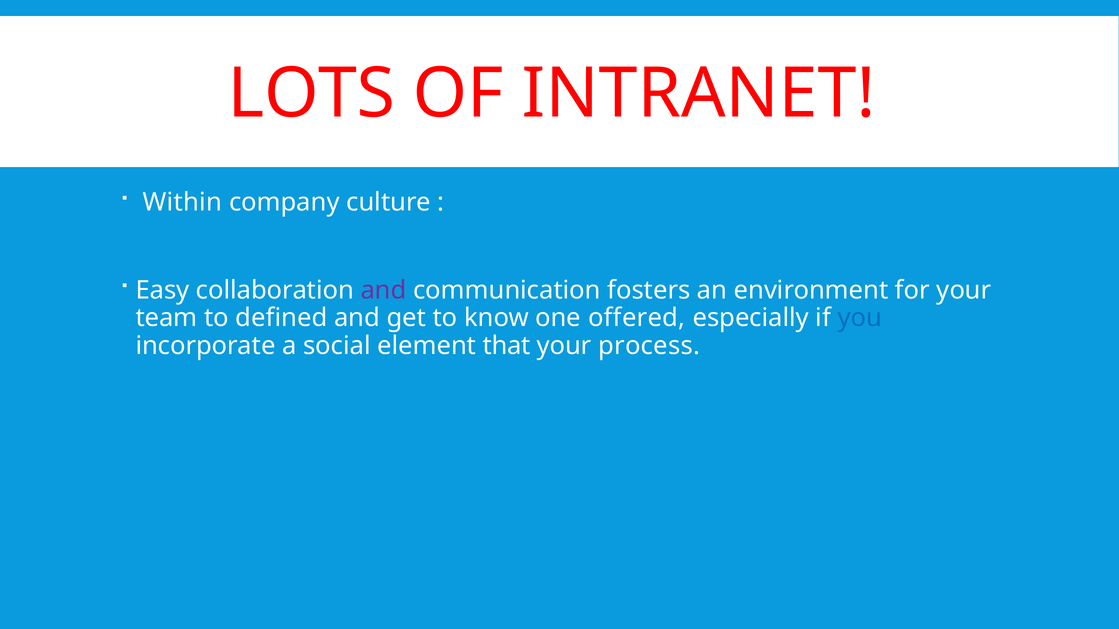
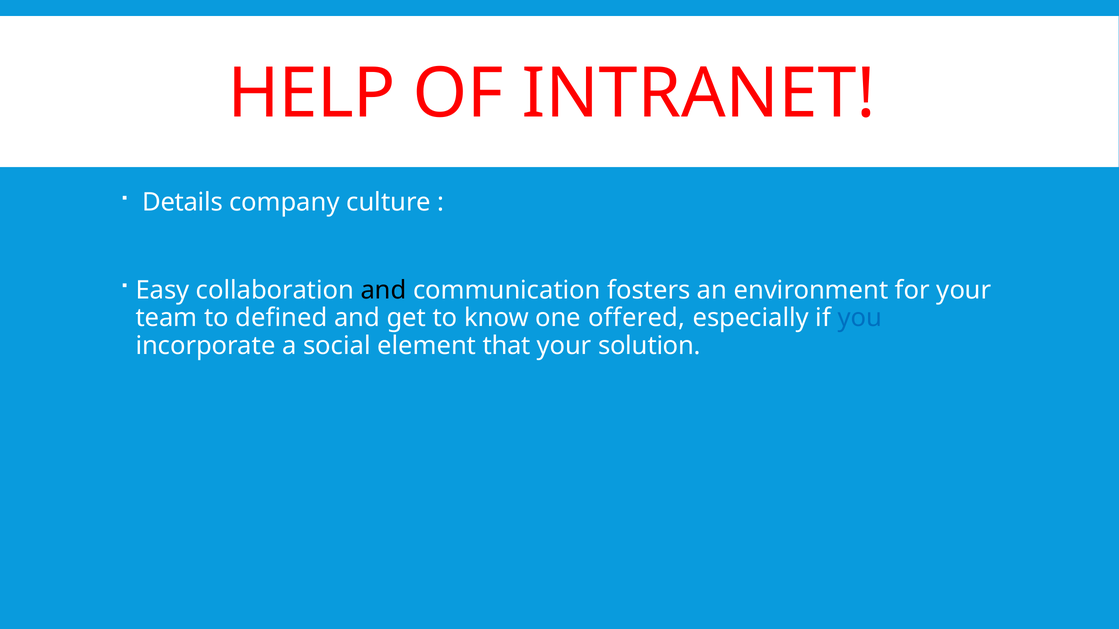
LOTS: LOTS -> HELP (312, 94)
Within: Within -> Details (182, 203)
and colour: purple -> black (384, 290)
process: process -> solution (649, 346)
